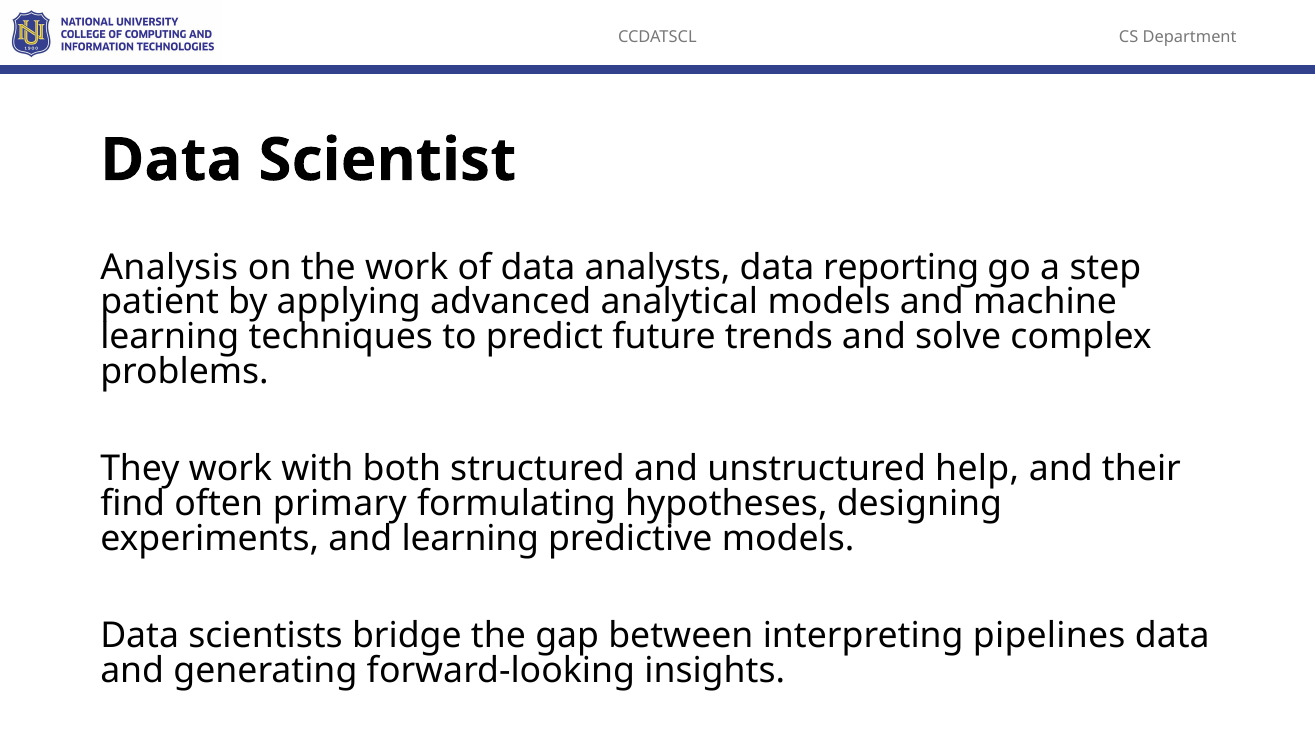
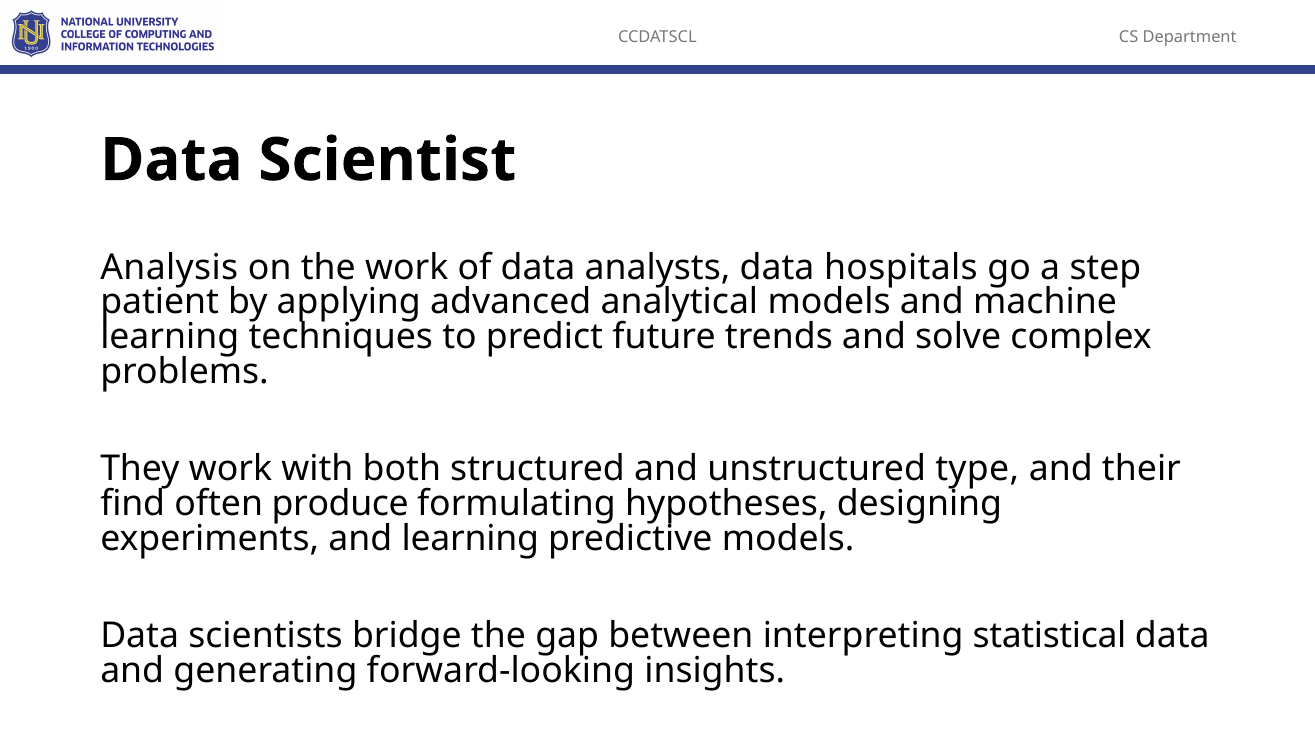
reporting: reporting -> hospitals (901, 268)
help: help -> type (977, 469)
primary: primary -> produce (340, 504)
pipelines: pipelines -> statistical (1050, 636)
